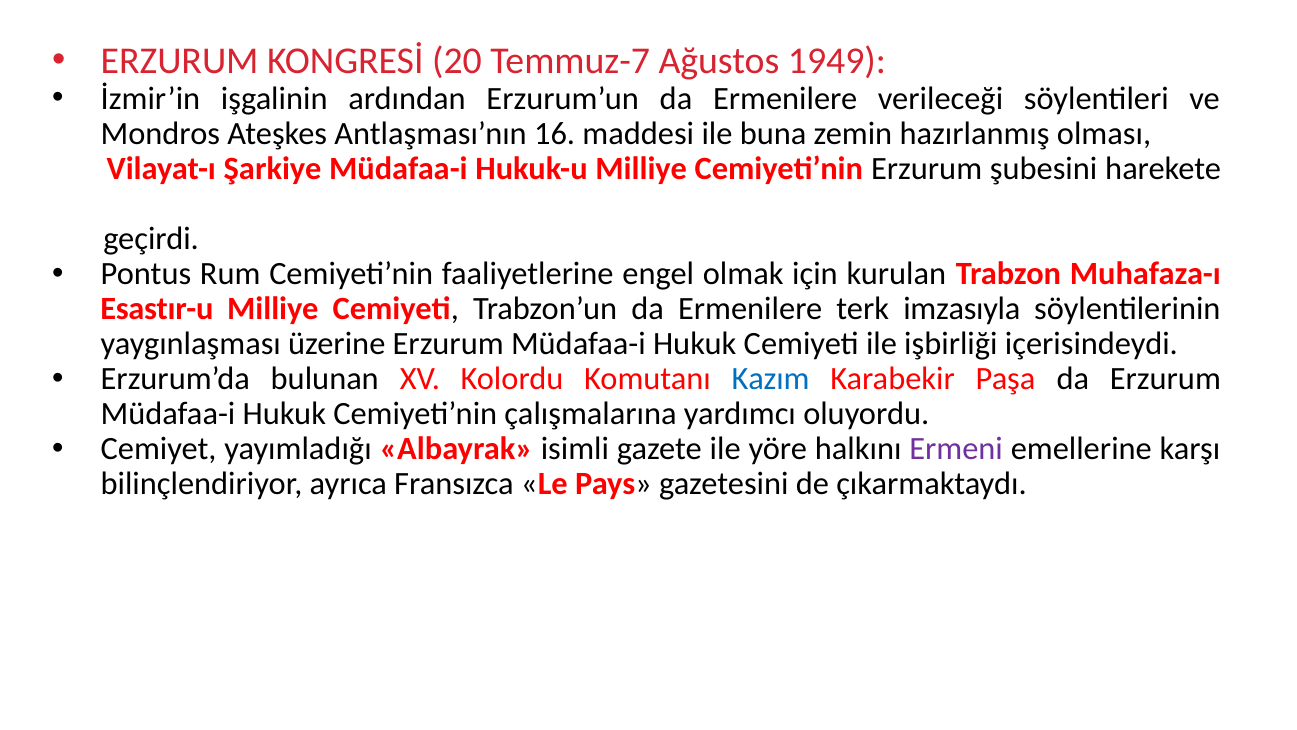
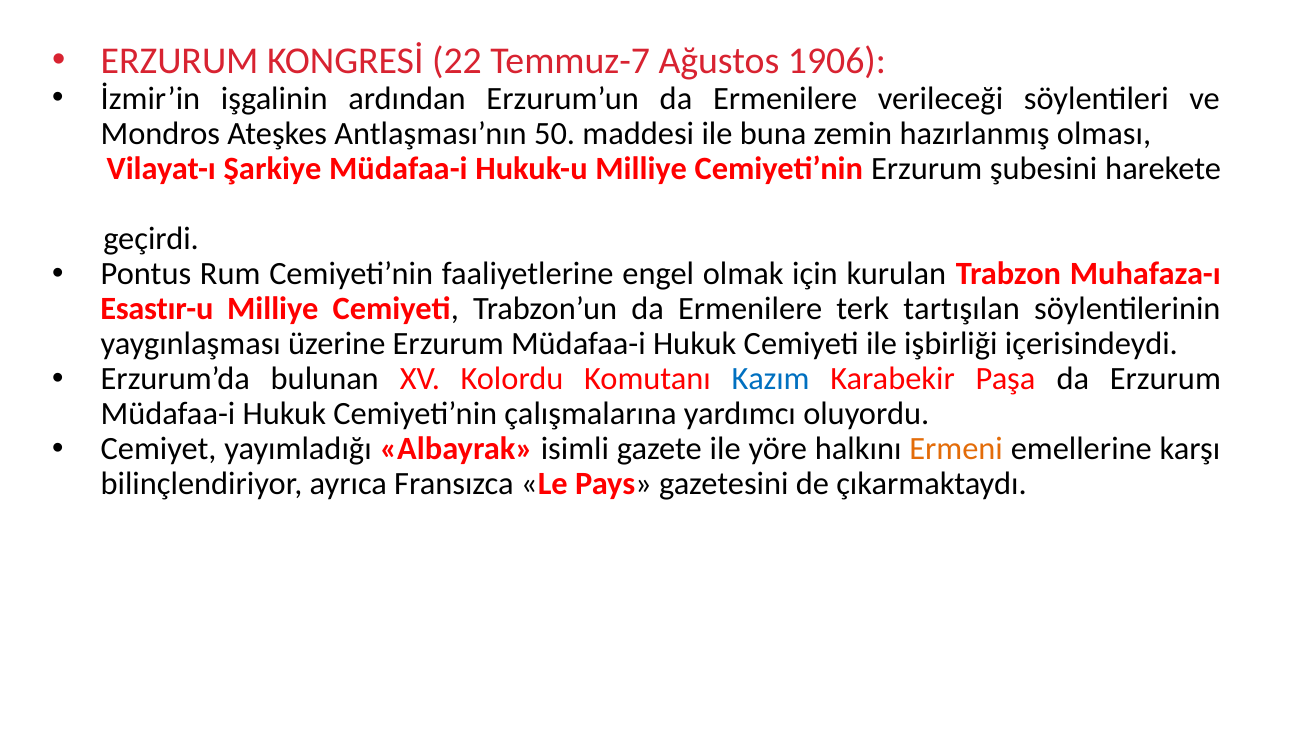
20: 20 -> 22 (457, 60)
1949: 1949 -> 1906 (837, 60)
16: 16 -> 50 (555, 133)
imzasıyla: imzasıyla -> tartışılan (962, 308)
Ermeni colour: purple -> orange (956, 448)
